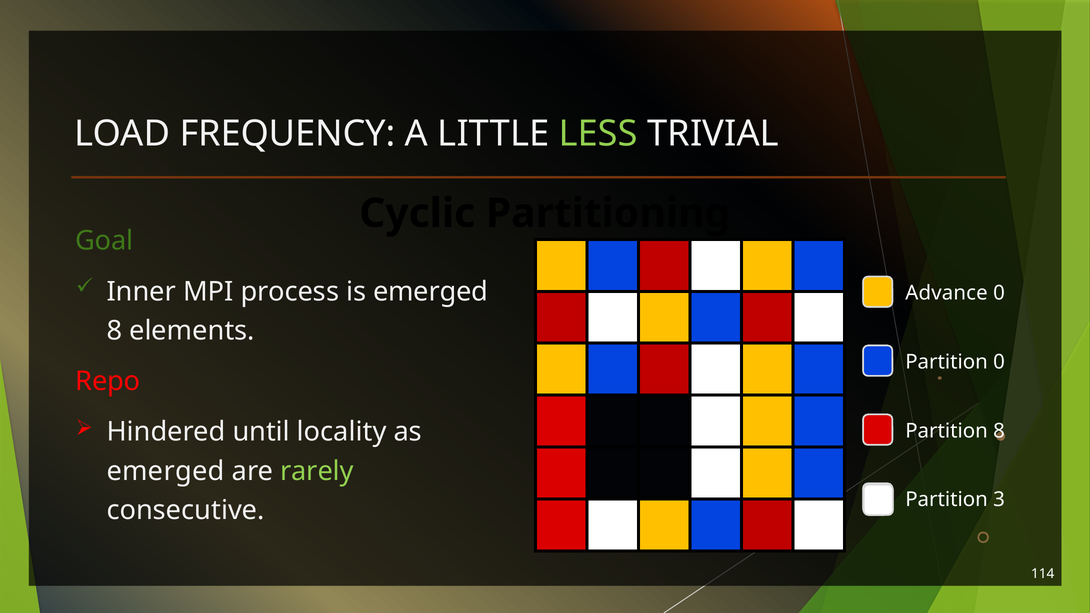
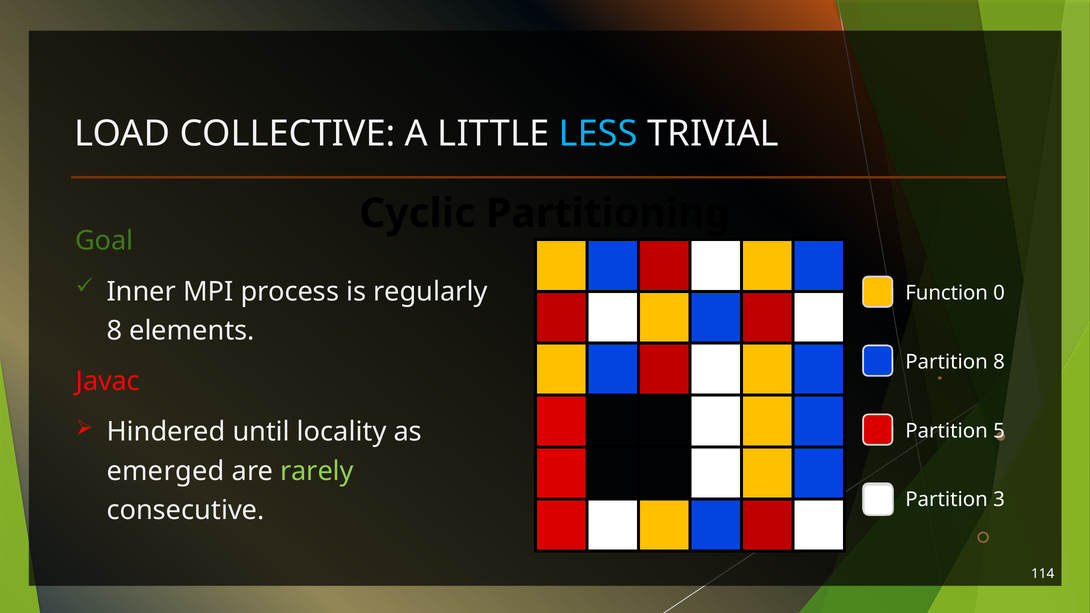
FREQUENCY: FREQUENCY -> COLLECTIVE (288, 134)
LESS colour: light green -> light blue (598, 134)
is emerged: emerged -> regularly (430, 292)
Advance: Advance -> Function (947, 293)
Partition 0: 0 -> 8 (999, 362)
Repo: Repo -> Javac (108, 381)
Partition 8: 8 -> 5 (999, 431)
